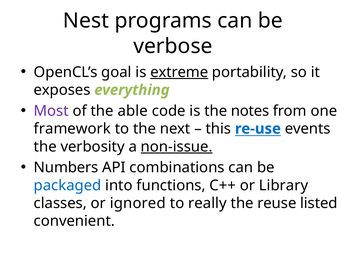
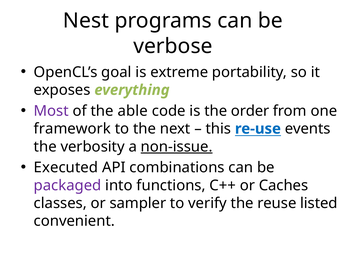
extreme underline: present -> none (179, 72)
notes: notes -> order (250, 111)
Numbers: Numbers -> Executed (66, 168)
packaged colour: blue -> purple (68, 186)
Library: Library -> Caches (283, 186)
ignored: ignored -> sampler (138, 204)
really: really -> verify (208, 204)
